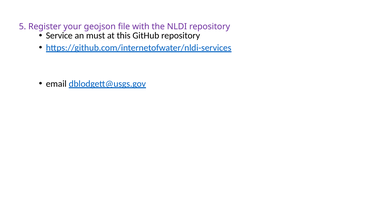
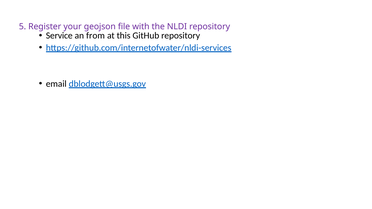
must: must -> from (96, 36)
